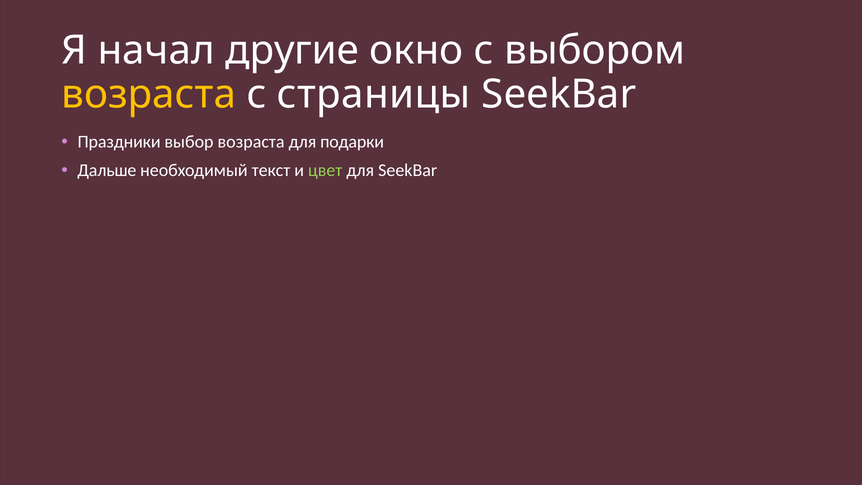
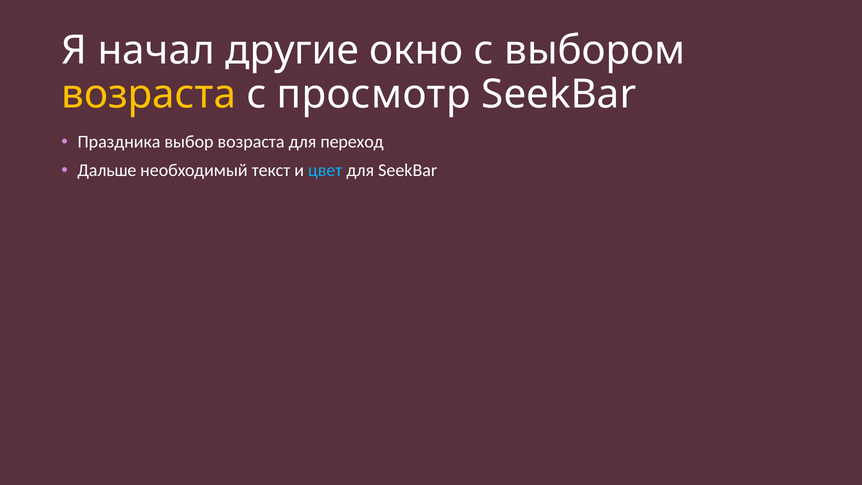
страницы: страницы -> просмотр (374, 94)
Праздники: Праздники -> Праздника (119, 142)
подарки: подарки -> переход (352, 142)
цвет colour: light green -> light blue (325, 170)
